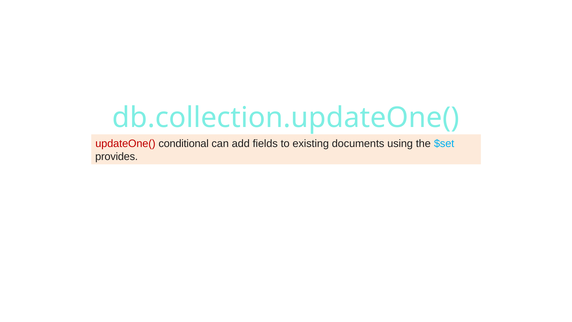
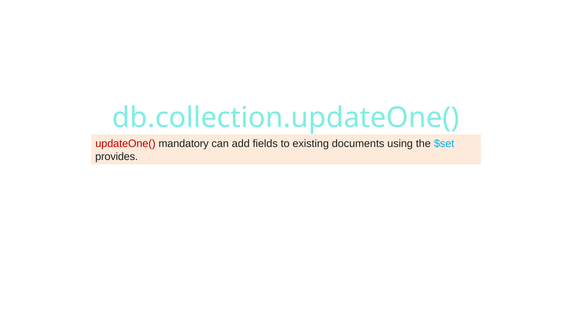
conditional: conditional -> mandatory (184, 144)
